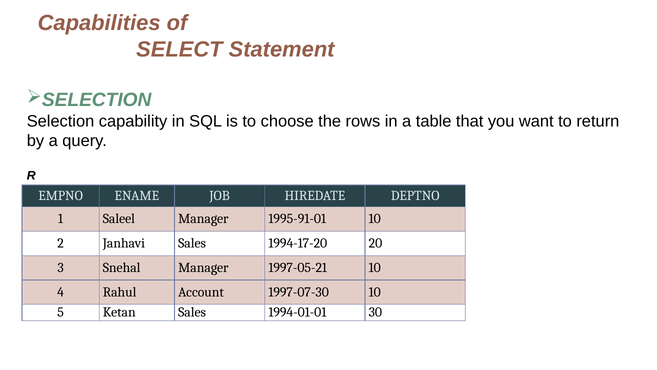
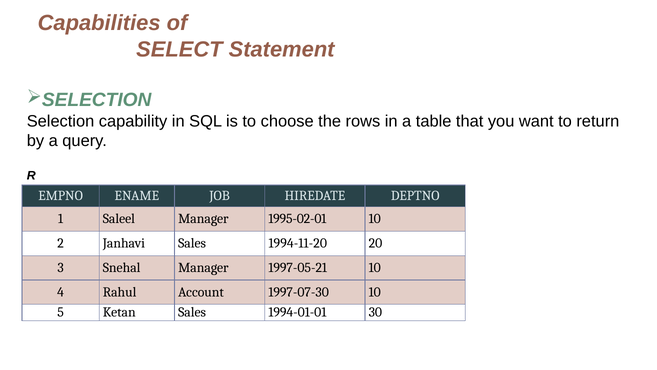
1995-91-01: 1995-91-01 -> 1995-02-01 (297, 219)
1994-17-20: 1994-17-20 -> 1994-11-20 (298, 243)
